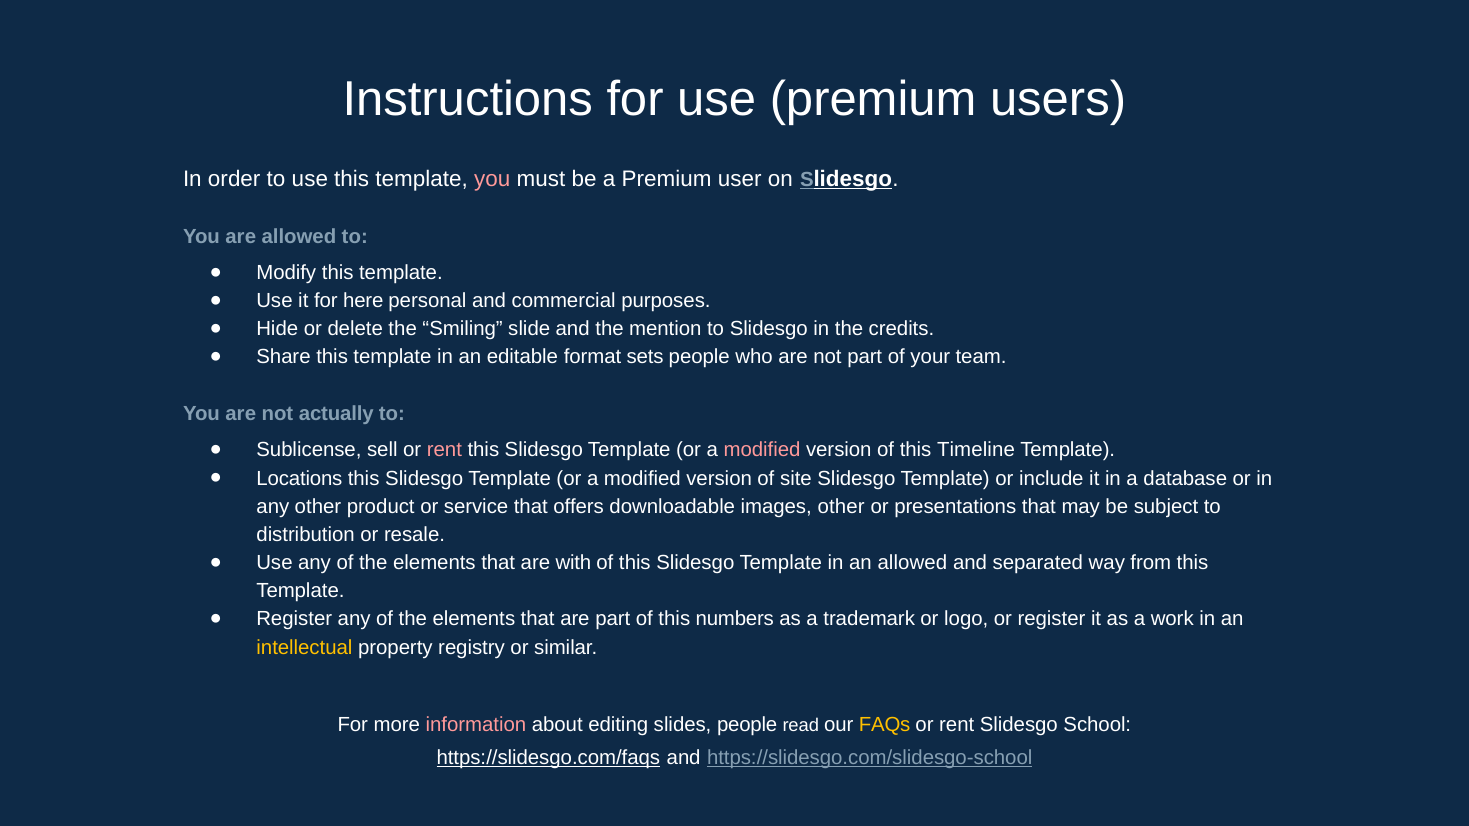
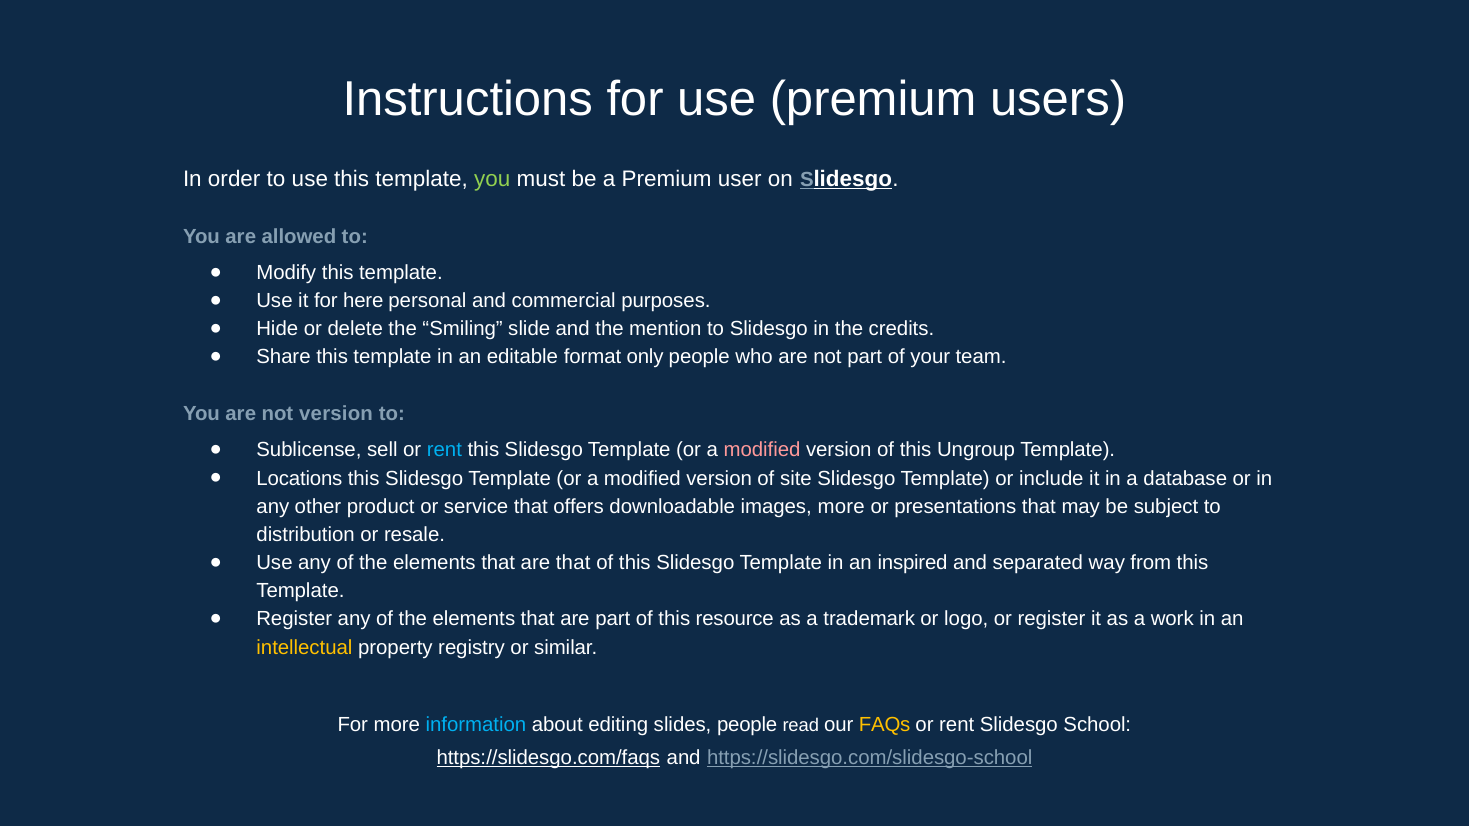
you colour: pink -> light green (492, 179)
sets: sets -> only (645, 357)
not actually: actually -> version (336, 414)
rent colour: pink -> light blue (444, 450)
Timeline: Timeline -> Ungroup (976, 450)
images other: other -> more (841, 507)
are with: with -> that (573, 563)
an allowed: allowed -> inspired (913, 563)
numbers: numbers -> resource (735, 619)
information colour: pink -> light blue (476, 725)
